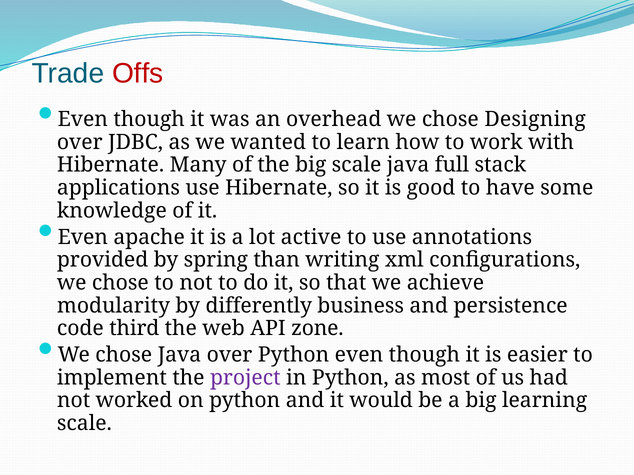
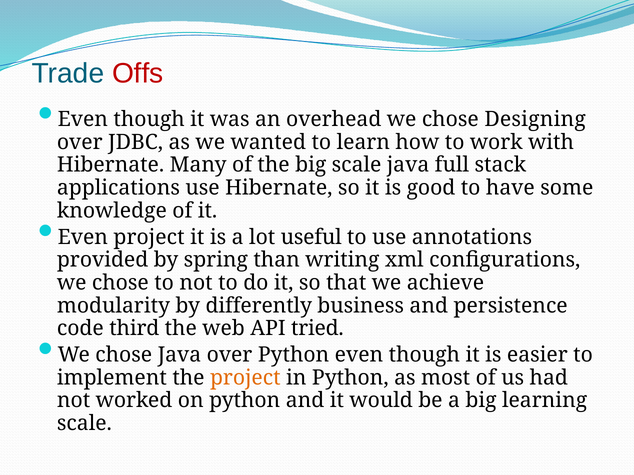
Even apache: apache -> project (149, 237)
active: active -> useful (311, 237)
zone: zone -> tried (317, 329)
project colour: purple -> orange (245, 378)
